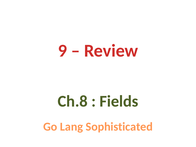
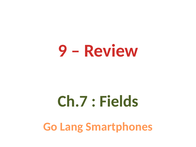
Ch.8: Ch.8 -> Ch.7 (73, 101)
Sophisticated: Sophisticated -> Smartphones (119, 127)
